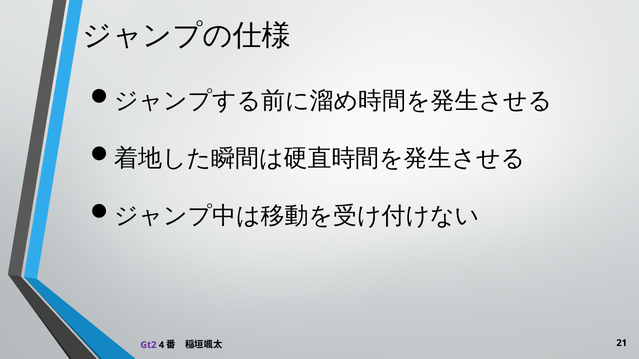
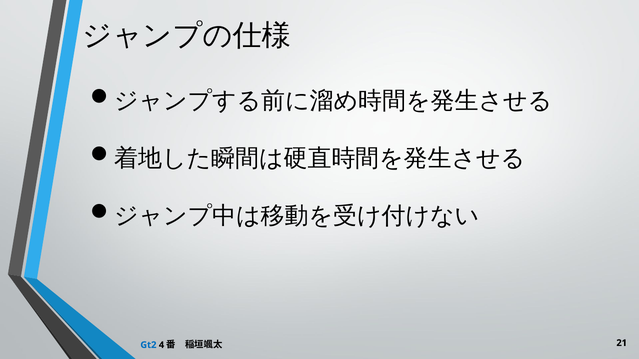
Gt2 colour: purple -> blue (148, 345)
